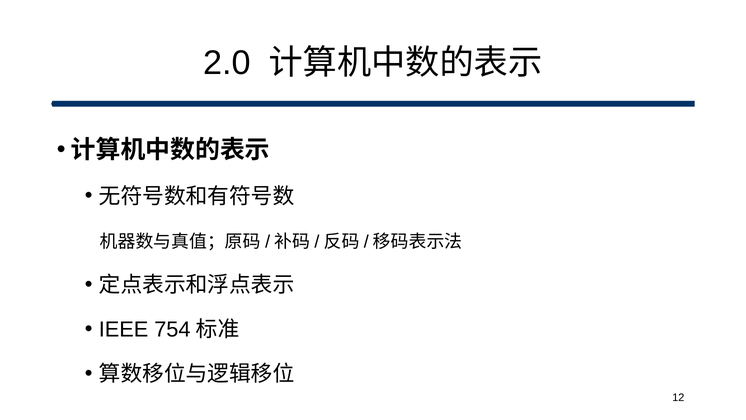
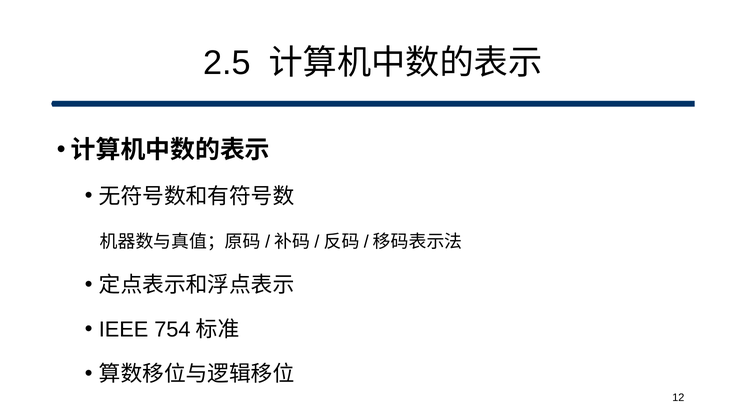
2.0: 2.0 -> 2.5 (227, 63)
